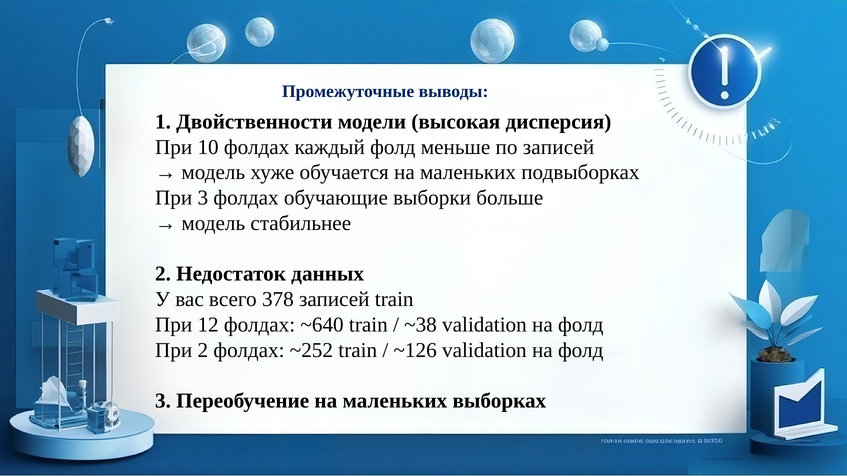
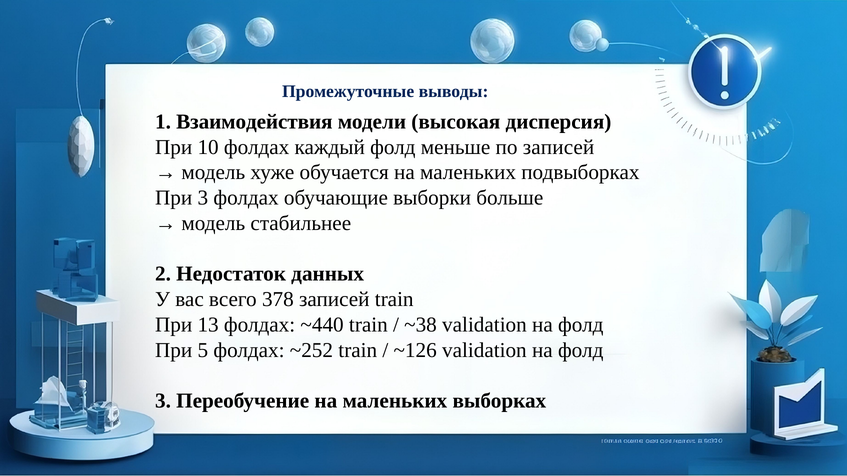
Двойственности: Двойственности -> Взаимодействия (254, 122)
12: 12 -> 13 (208, 325)
~640: ~640 -> ~440 (322, 325)
При 2: 2 -> 5 (203, 350)
